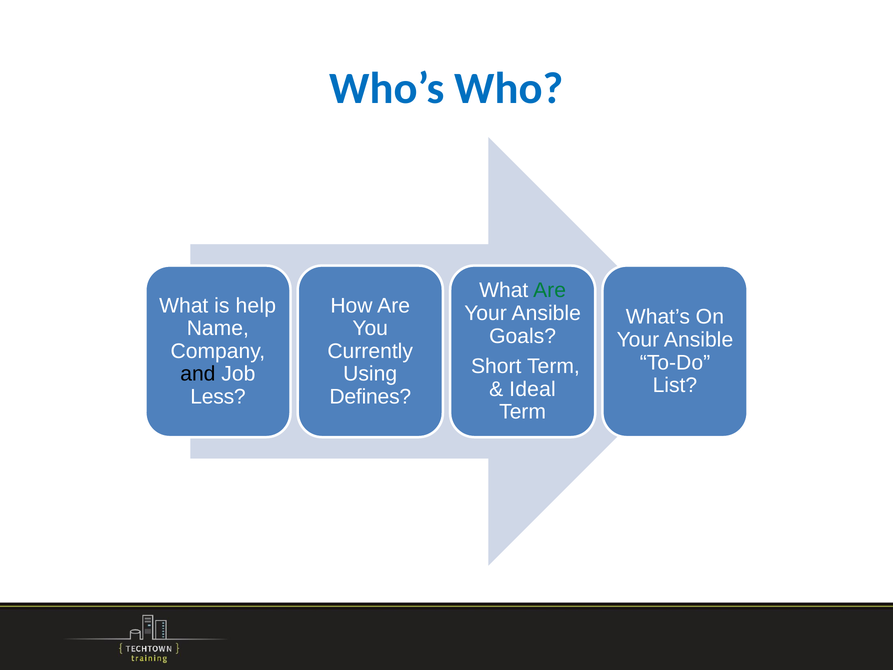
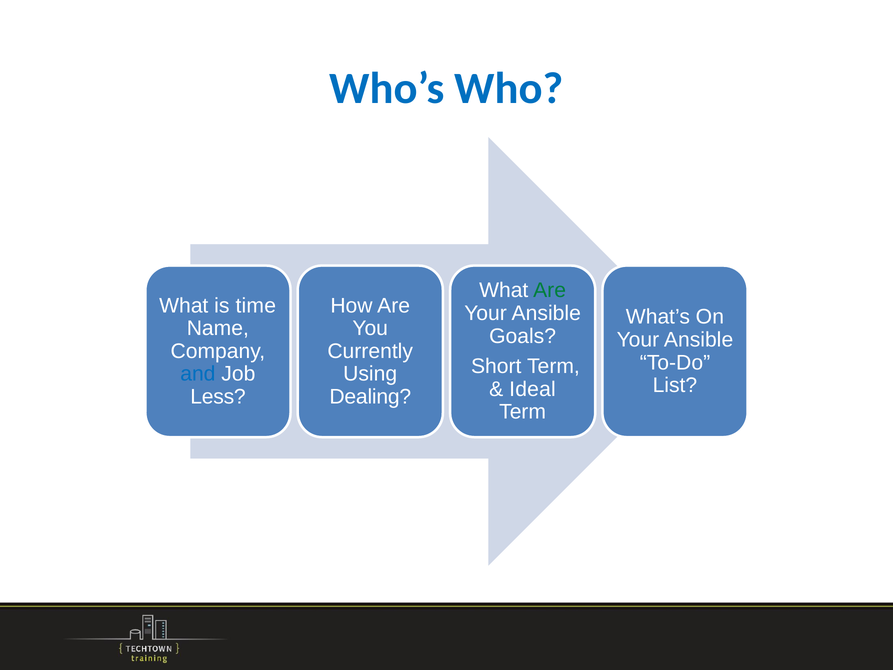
help: help -> time (256, 305)
and colour: black -> blue (198, 374)
Defines: Defines -> Dealing (370, 397)
